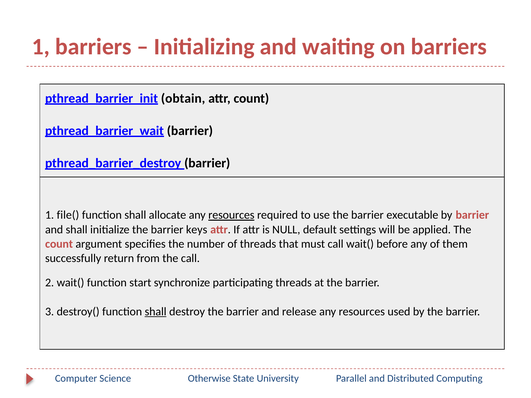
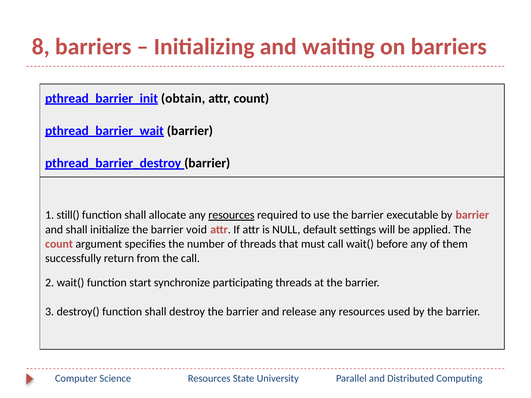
1: 1 -> 8 (41, 47)
file(: file( -> still( (68, 215)
keys: keys -> void (197, 230)
shall underline: present -> none (156, 312)
Otherwise: Otherwise -> Resources (209, 379)
